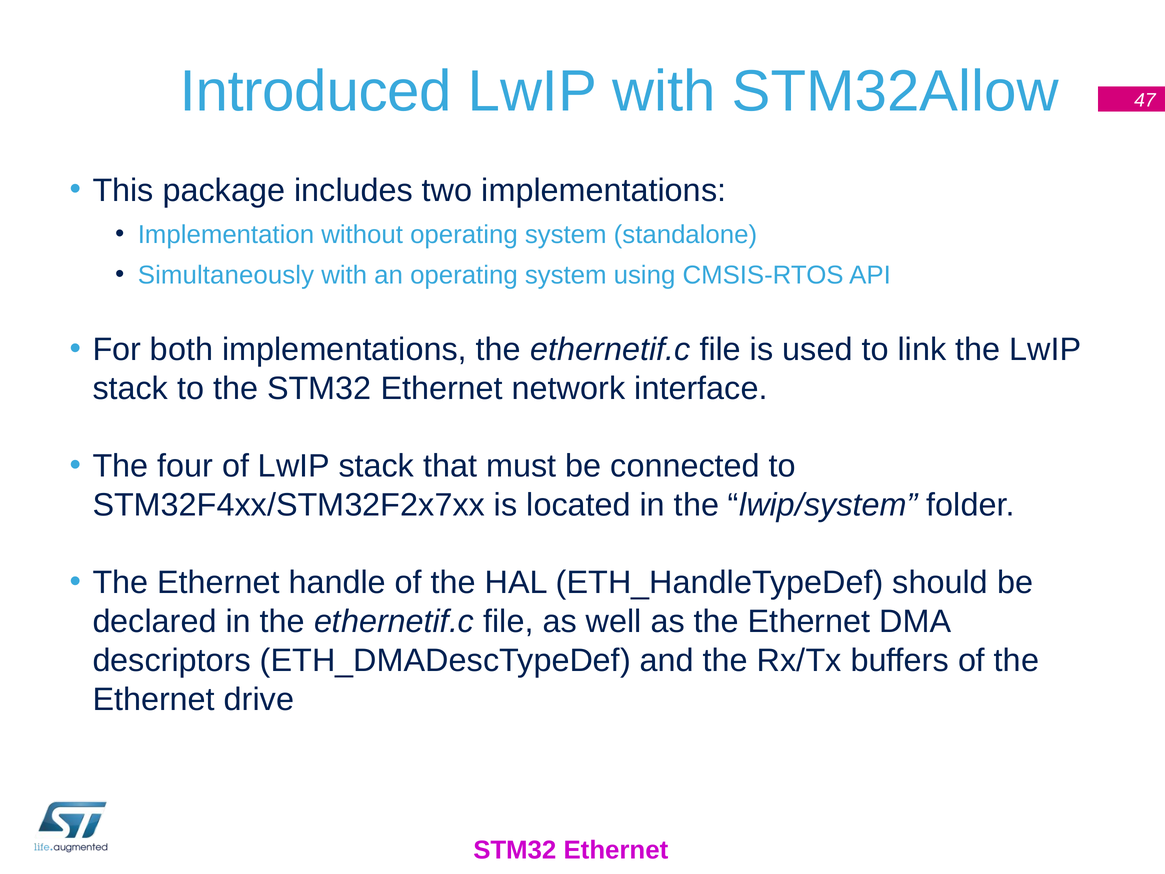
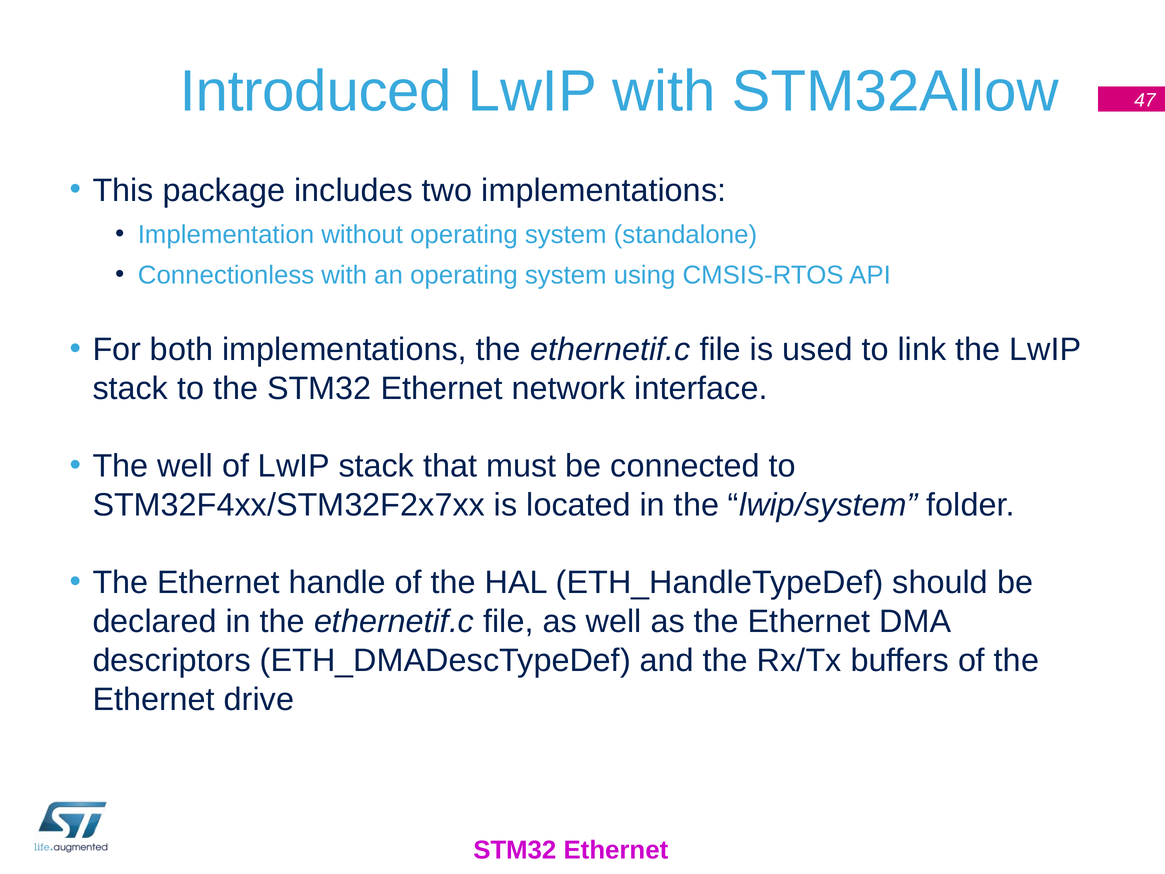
Simultaneously: Simultaneously -> Connectionless (226, 275)
The four: four -> well (185, 466)
